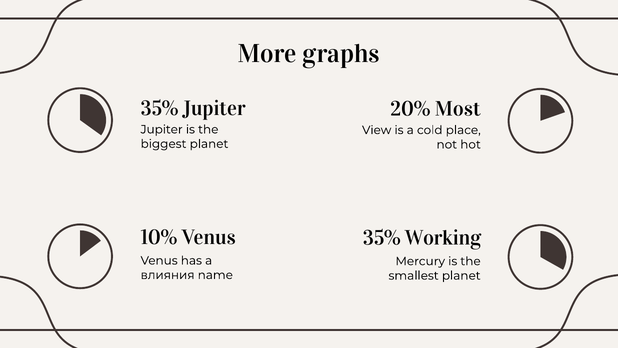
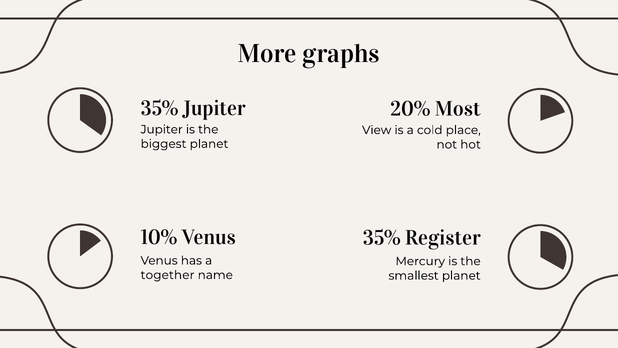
Working: Working -> Register (443, 238)
влияния: влияния -> together (168, 275)
